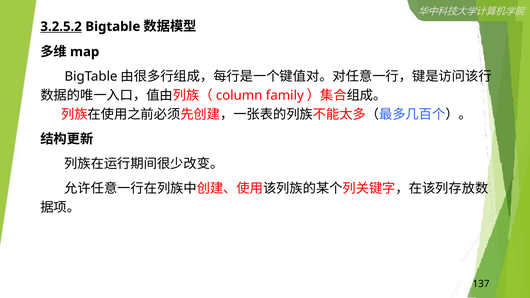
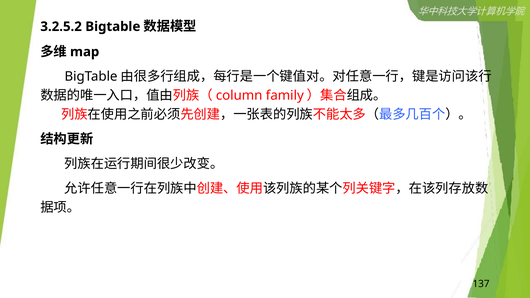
3.2.5.2 underline: present -> none (61, 27)
